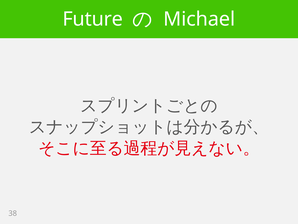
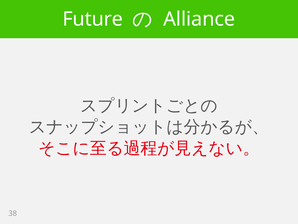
Michael: Michael -> Alliance (199, 19)
